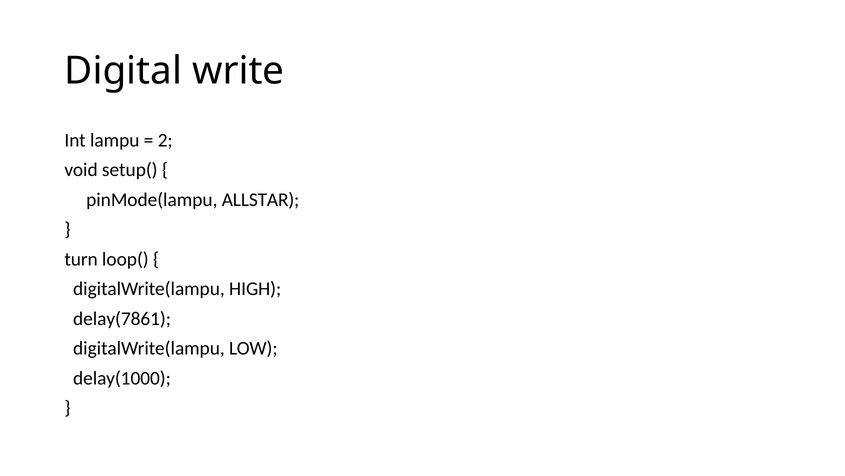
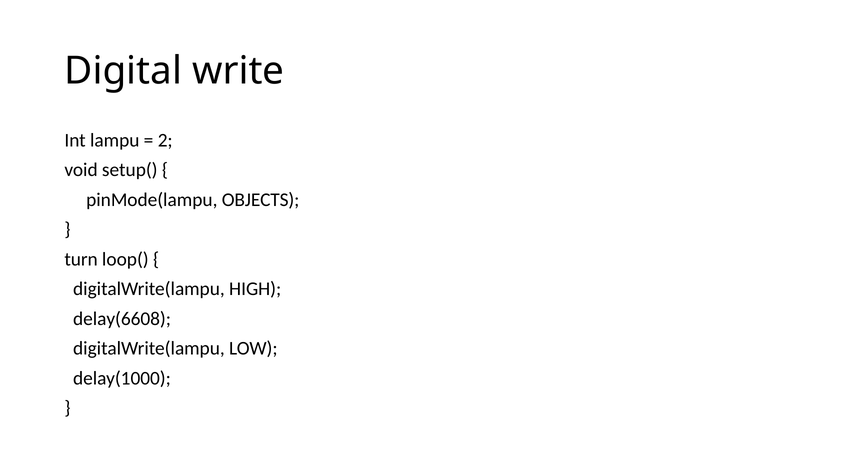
ALLSTAR: ALLSTAR -> OBJECTS (261, 199)
delay(7861: delay(7861 -> delay(6608 (122, 318)
